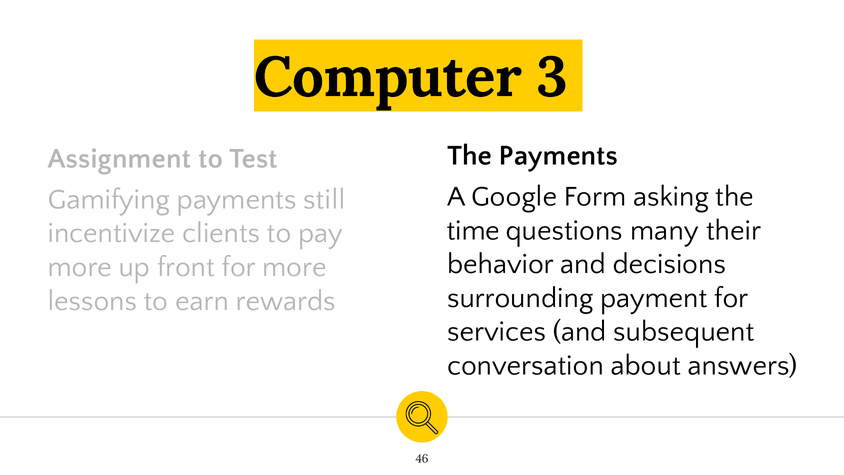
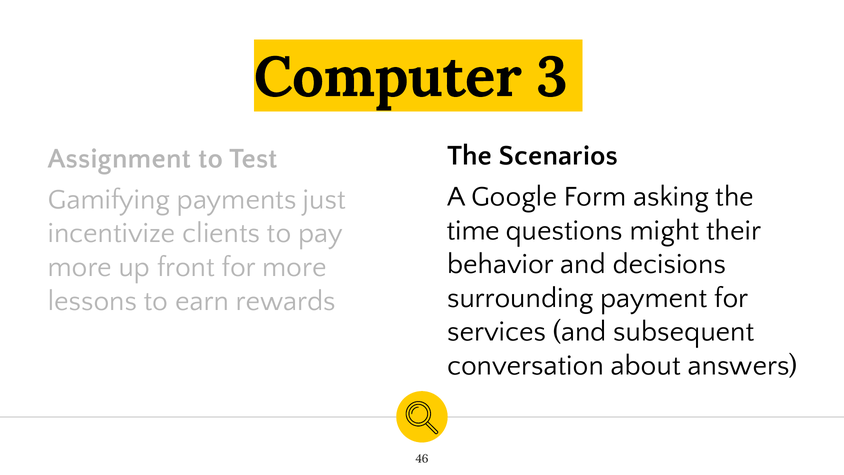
The Payments: Payments -> Scenarios (559, 156)
still: still -> just (324, 199)
many: many -> might (665, 230)
